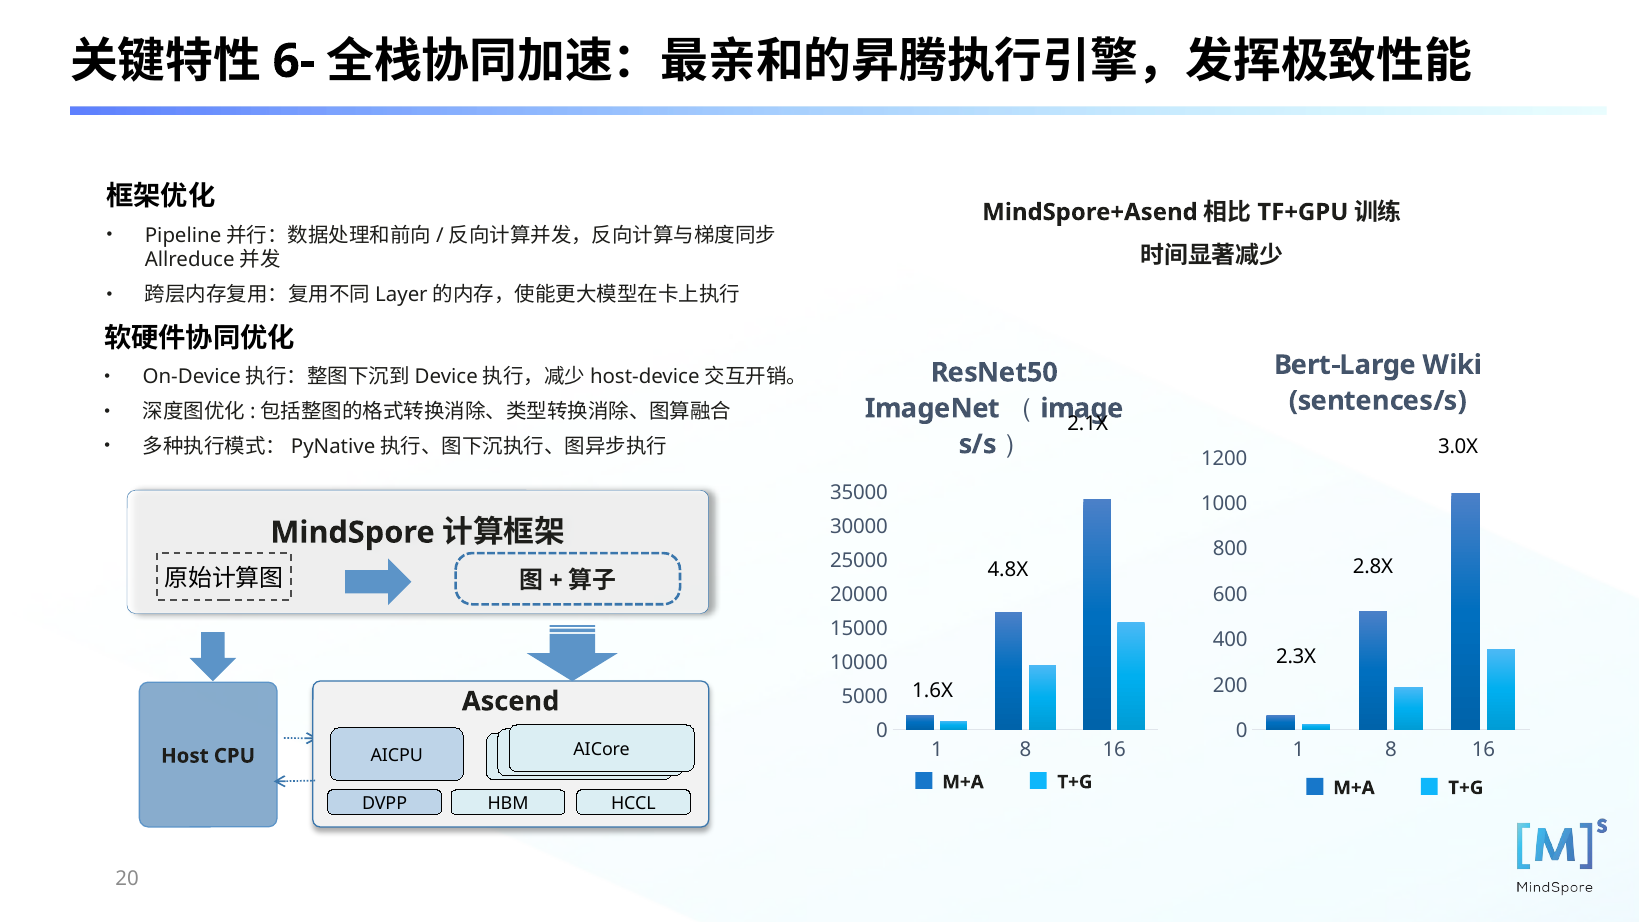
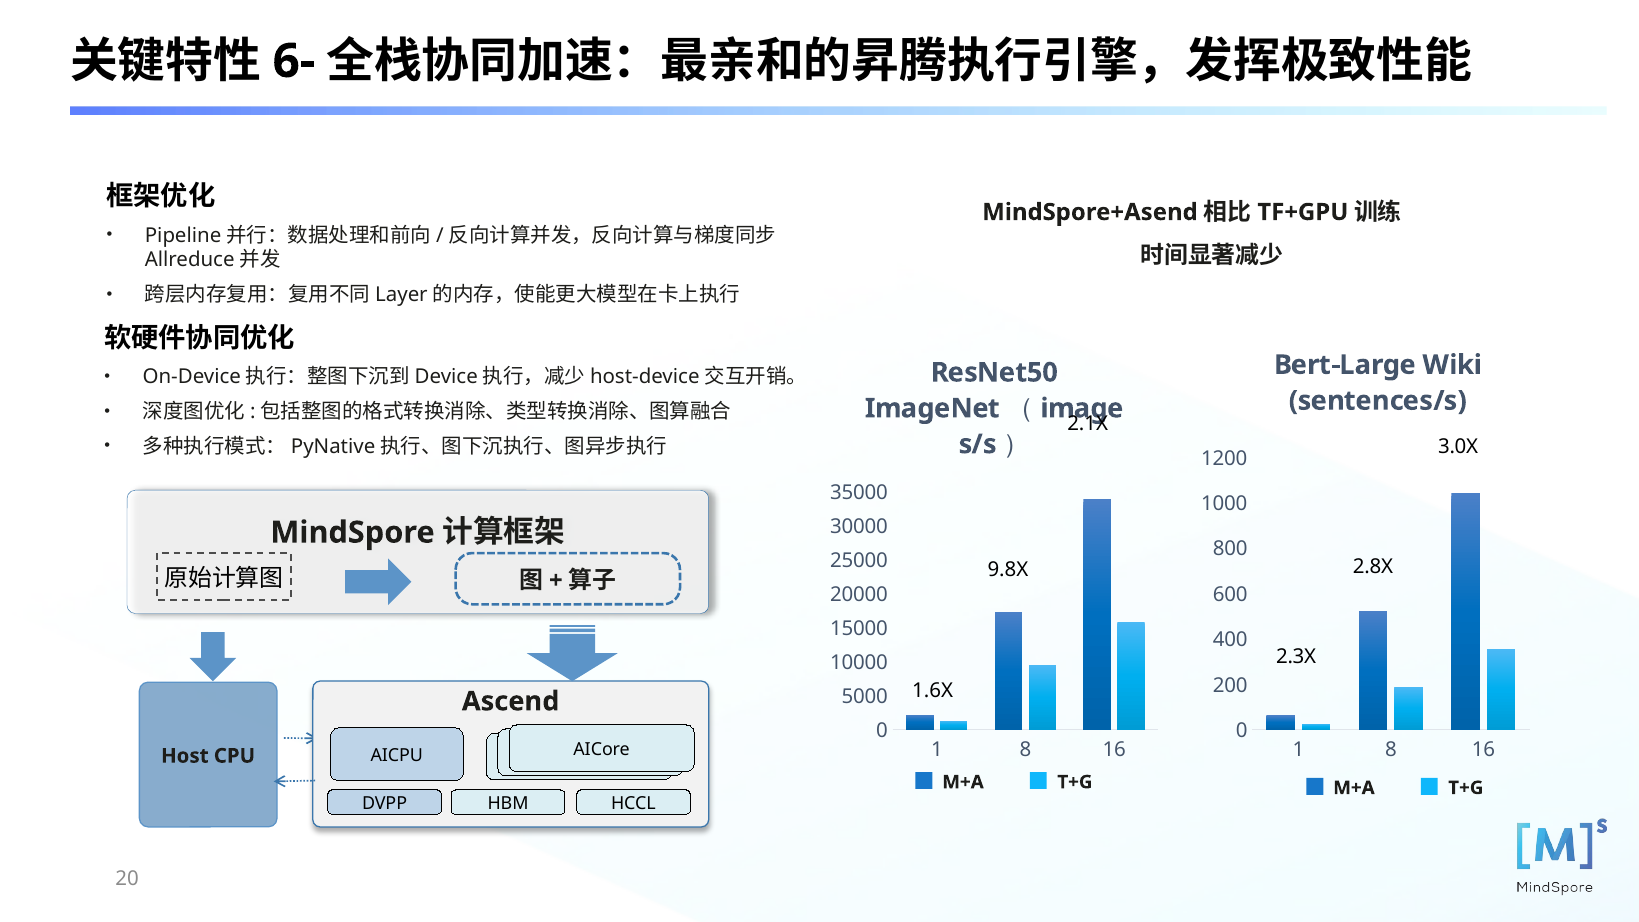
4.8X: 4.8X -> 9.8X (1008, 570)
